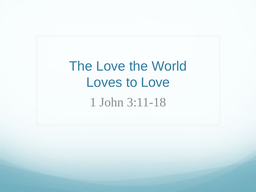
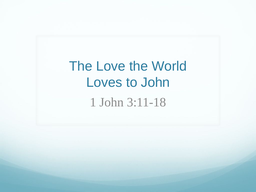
to Love: Love -> John (155, 82)
